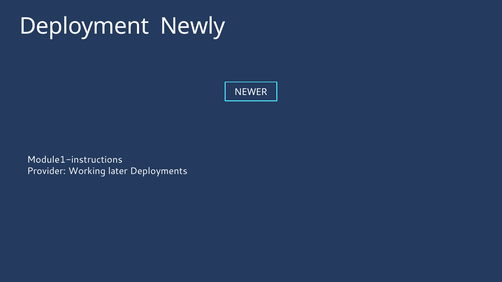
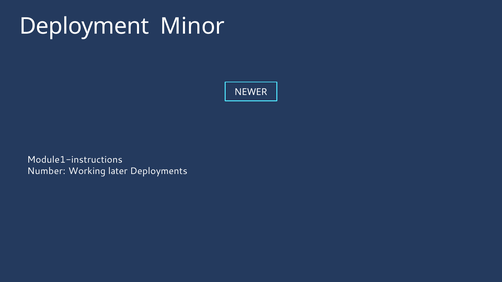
Newly: Newly -> Minor (193, 26)
Provider: Provider -> Number (46, 171)
